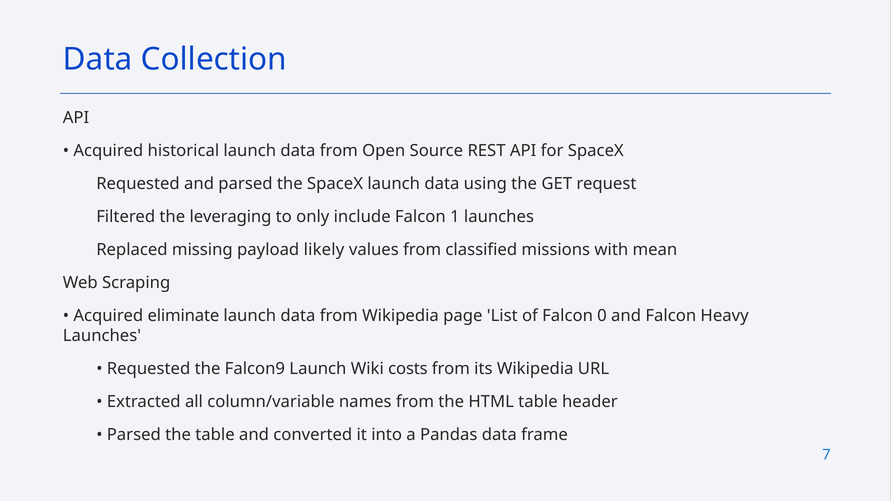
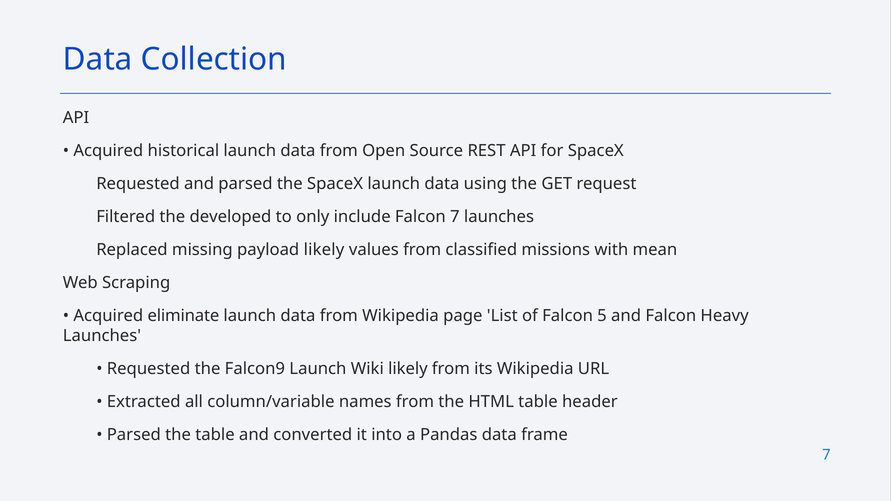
leveraging: leveraging -> developed (230, 217)
Falcon 1: 1 -> 7 (455, 217)
0: 0 -> 5 (602, 316)
Wiki costs: costs -> likely (408, 369)
